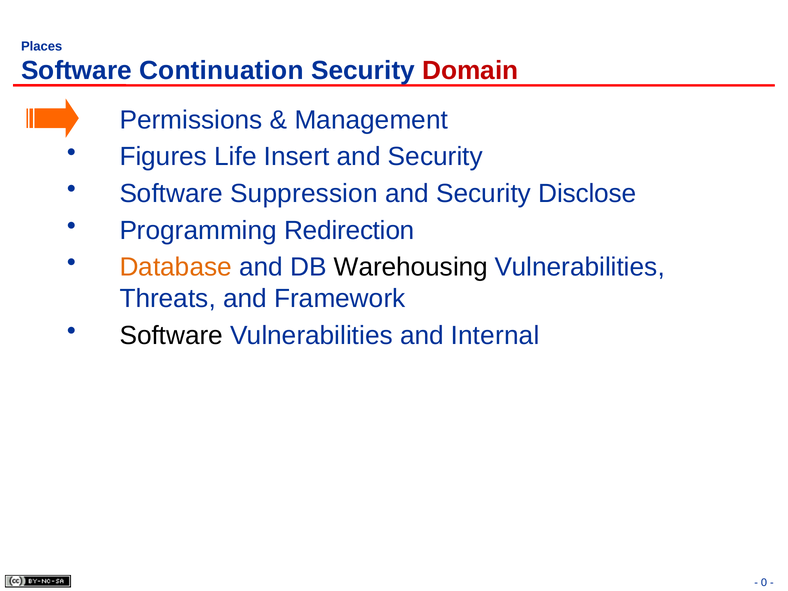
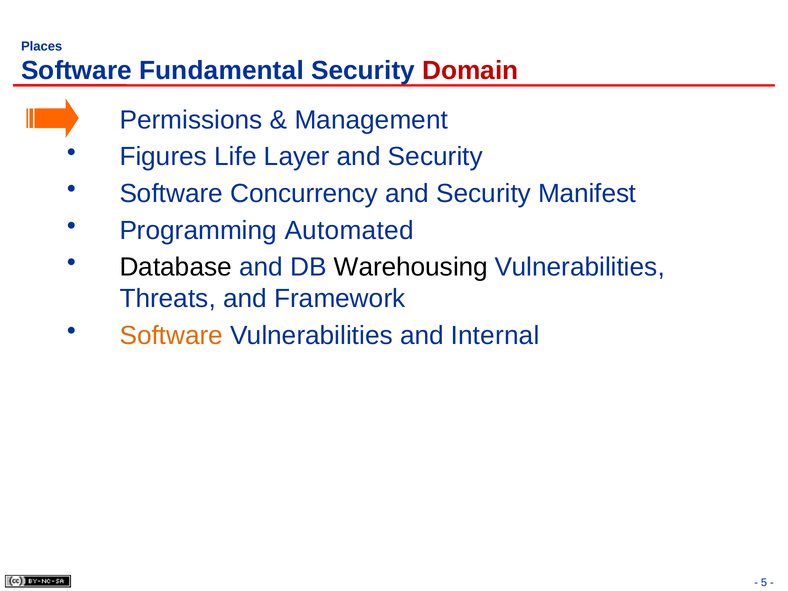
Continuation: Continuation -> Fundamental (221, 71)
Insert: Insert -> Layer (297, 157)
Suppression: Suppression -> Concurrency (304, 194)
Disclose: Disclose -> Manifest (587, 194)
Redirection: Redirection -> Automated (349, 230)
Database colour: orange -> black (176, 267)
Software colour: black -> orange (171, 335)
0: 0 -> 5 (764, 583)
